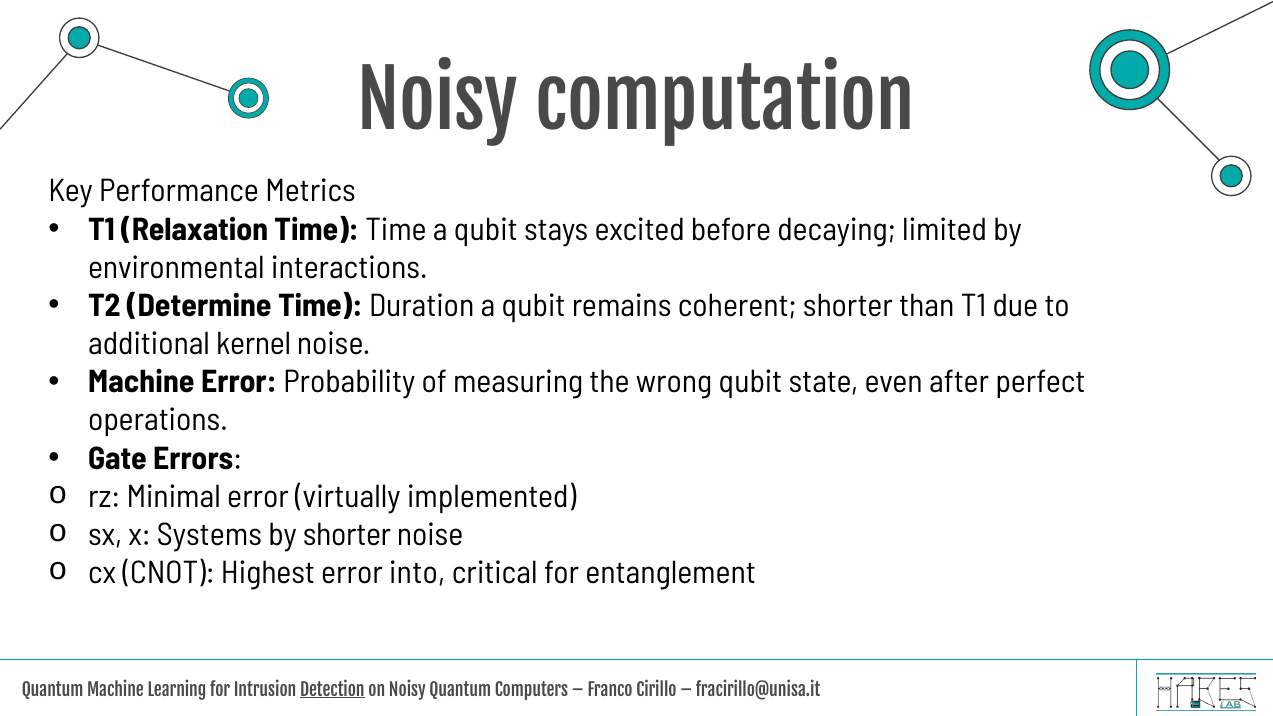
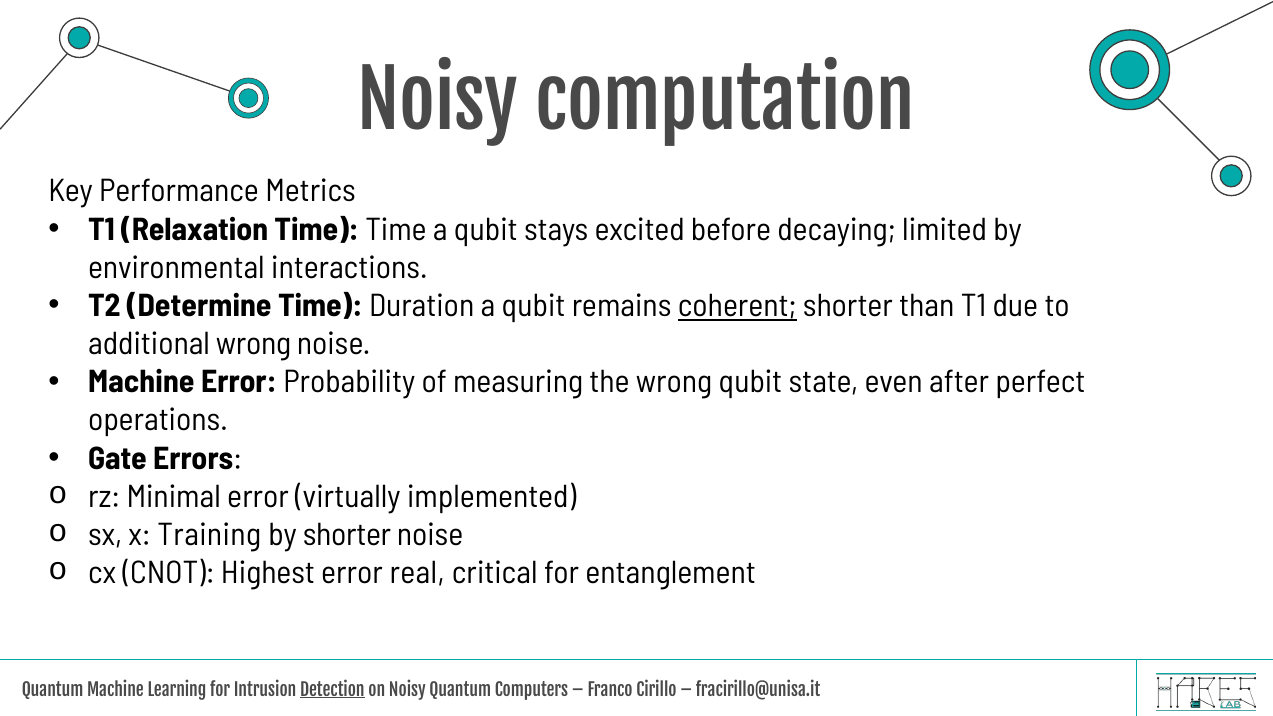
coherent underline: none -> present (737, 306)
additional kernel: kernel -> wrong (254, 344)
Systems: Systems -> Training (209, 535)
into: into -> real (417, 573)
